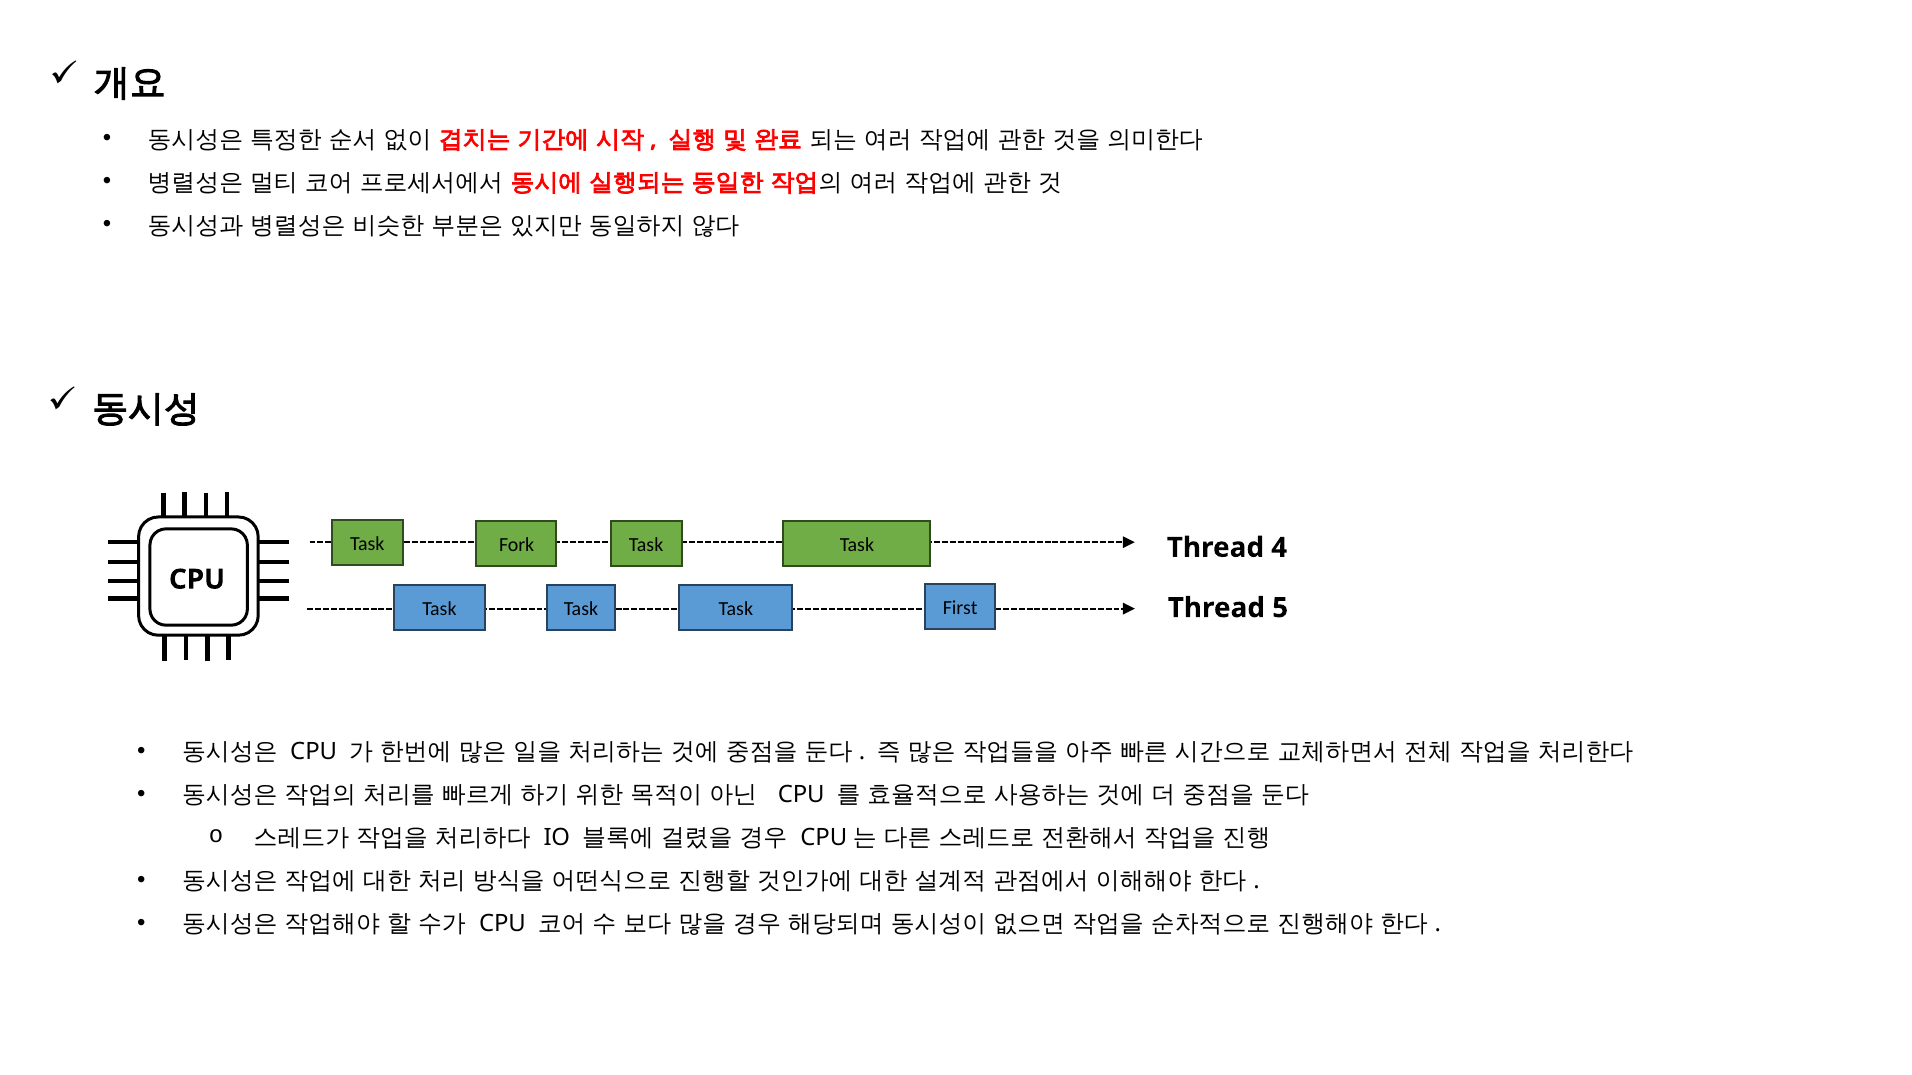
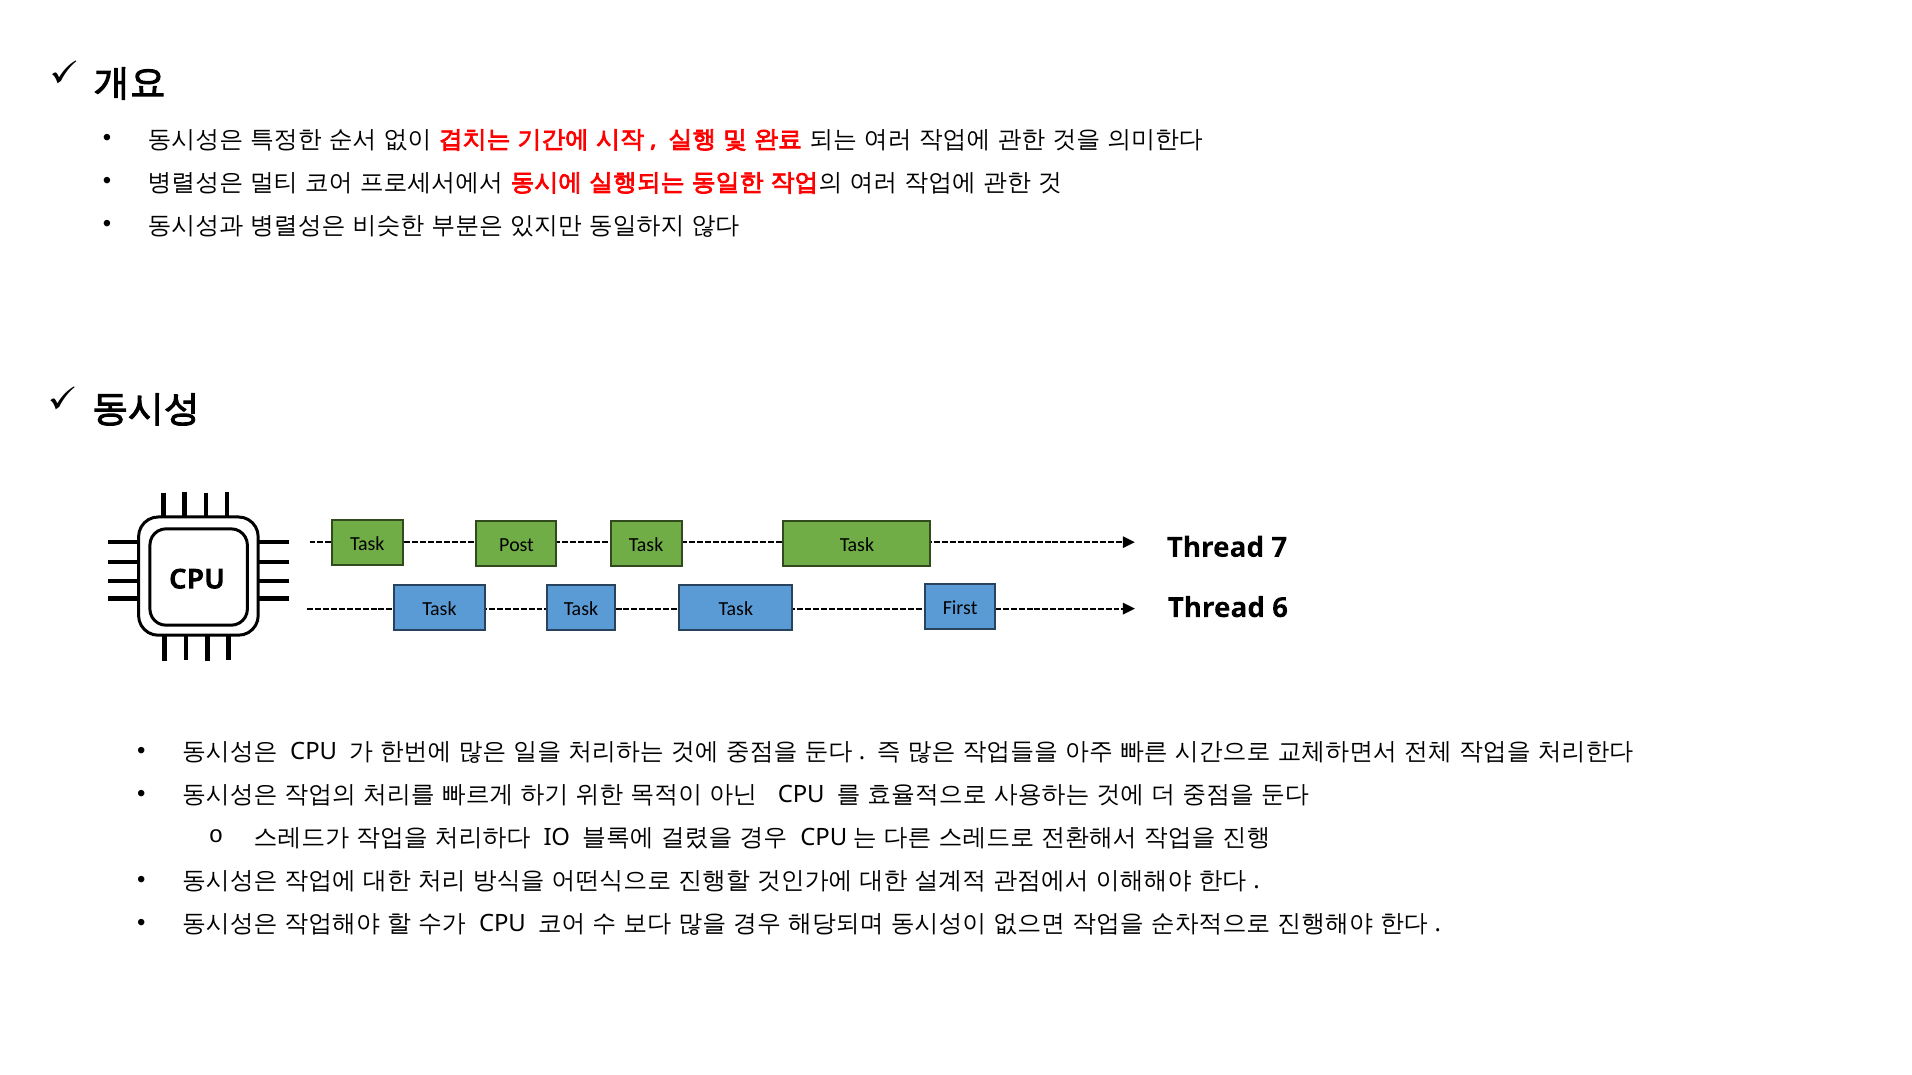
Fork: Fork -> Post (517, 545)
4: 4 -> 7 (1279, 548)
5: 5 -> 6 (1280, 608)
